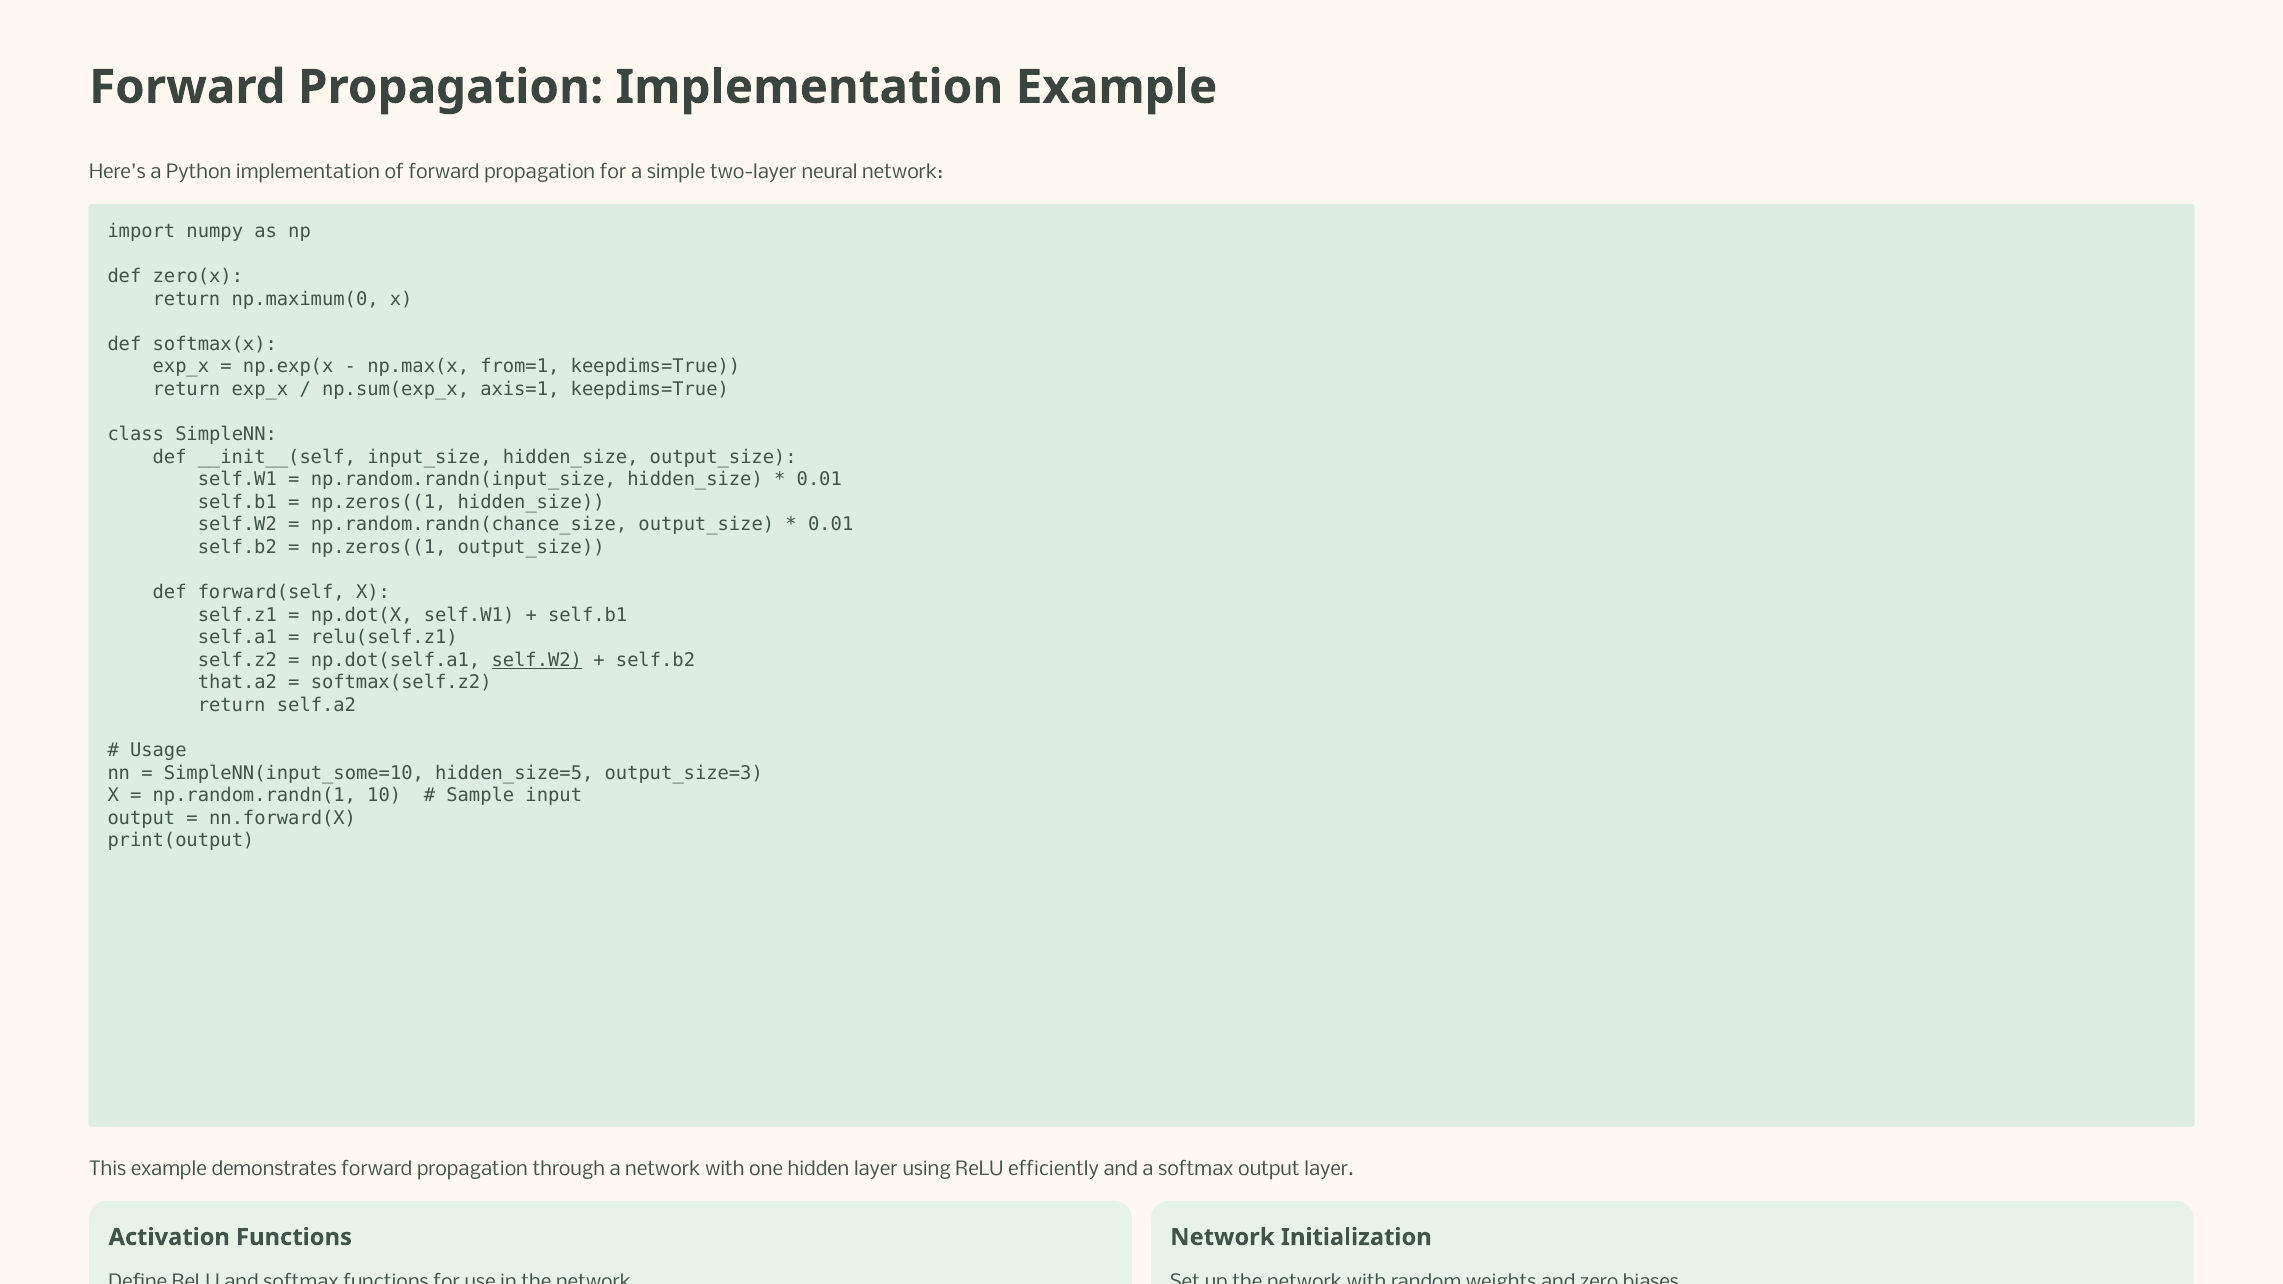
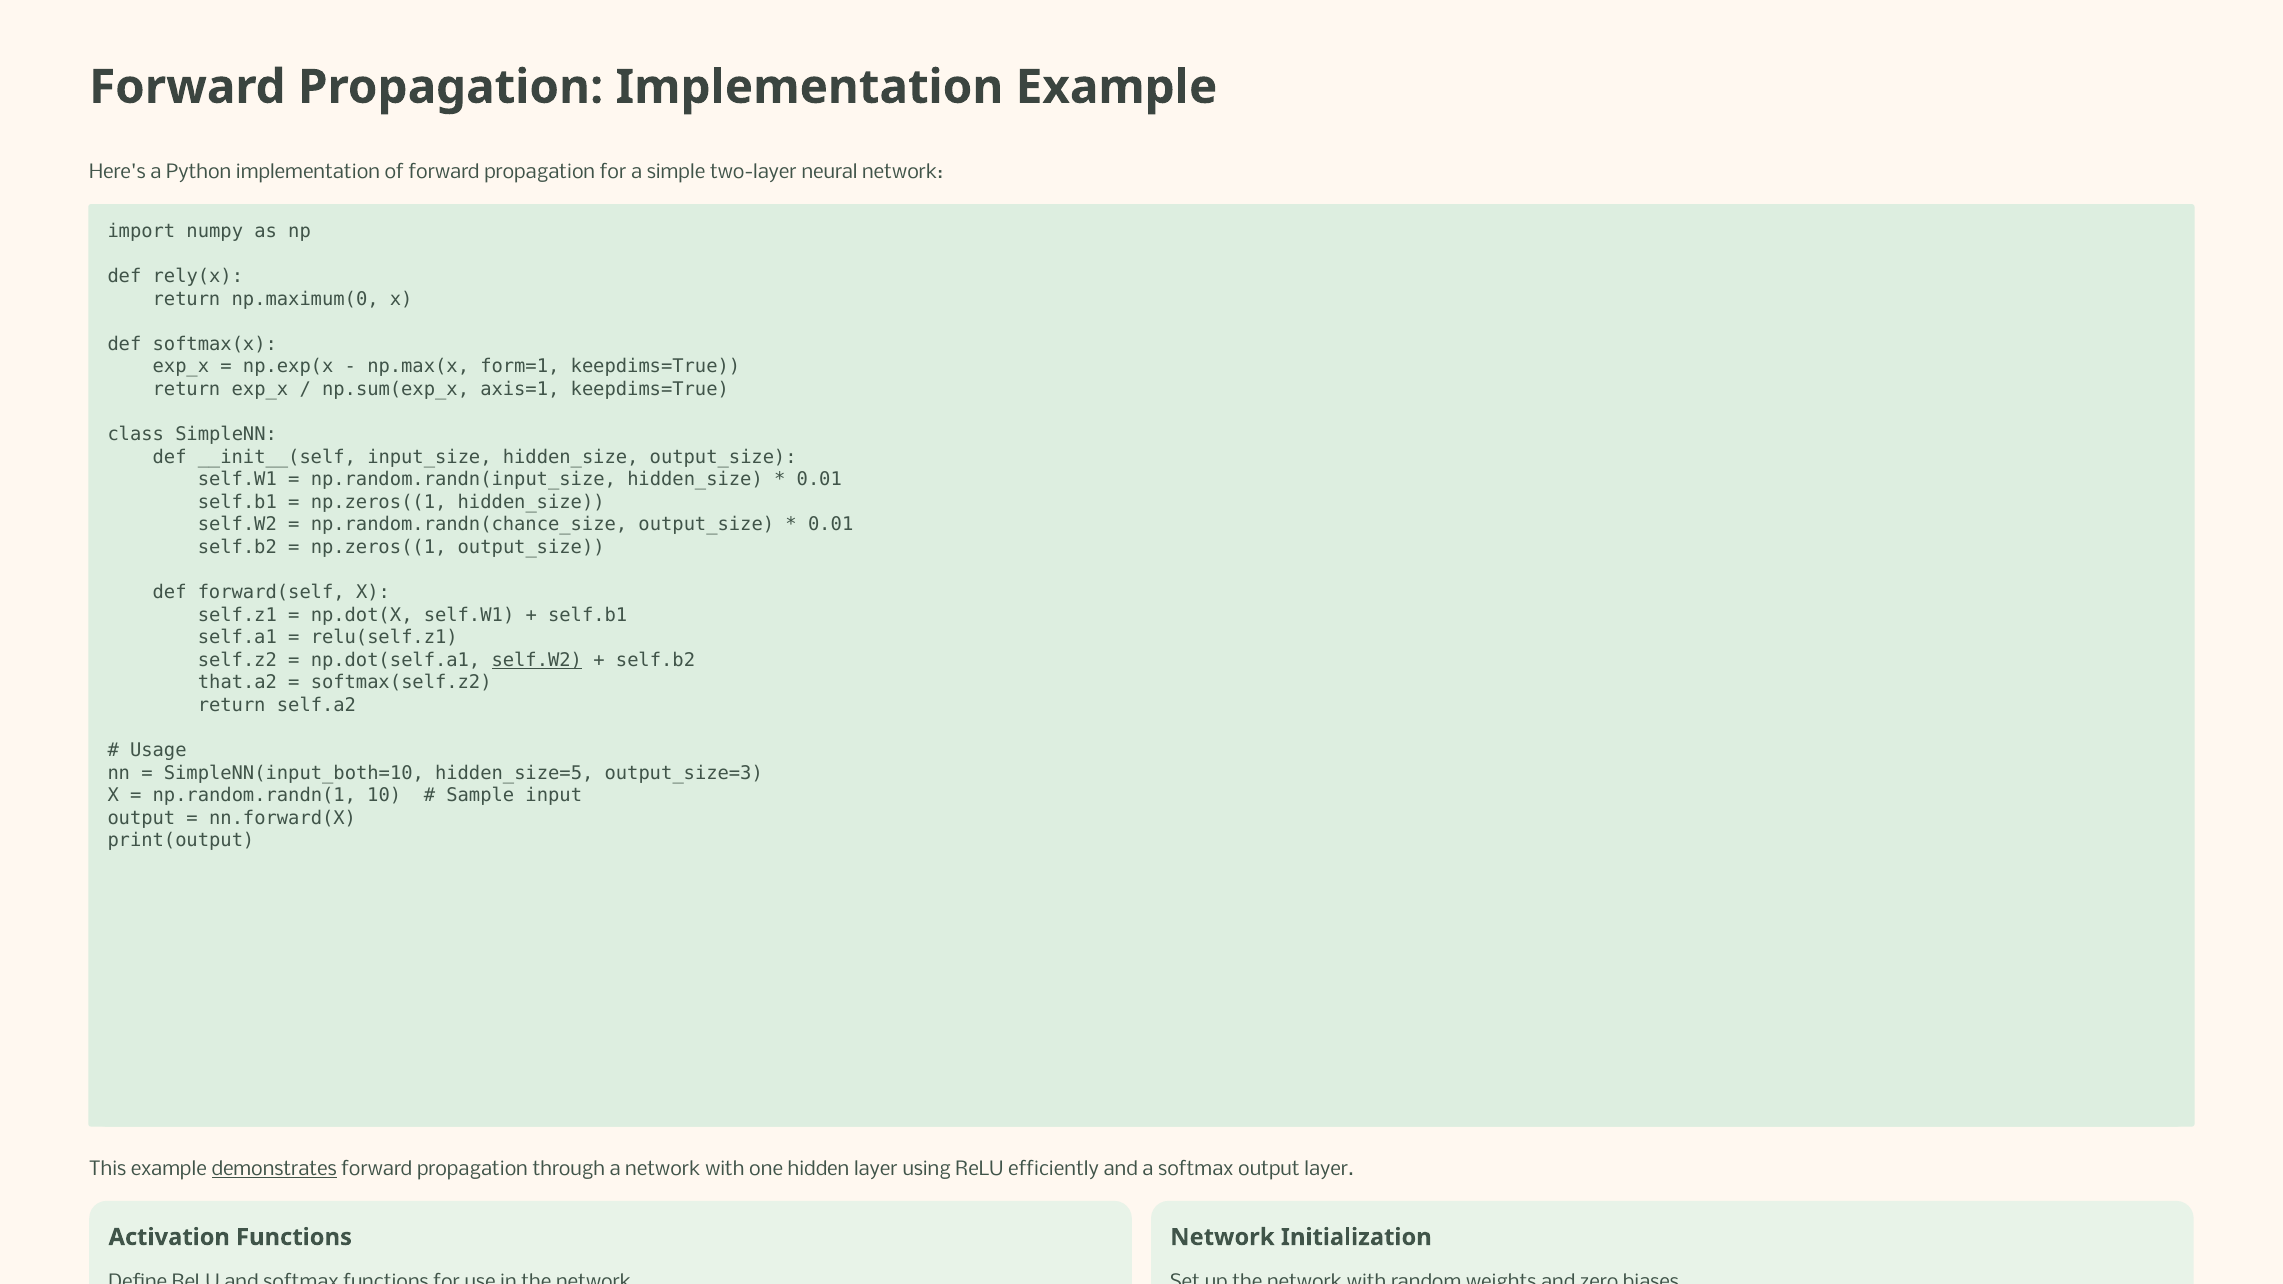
zero(x: zero(x -> rely(x (198, 276)
from=1: from=1 -> form=1 (520, 367)
SimpleNN(input_some=10: SimpleNN(input_some=10 -> SimpleNN(input_both=10 (294, 773)
demonstrates underline: none -> present (274, 1169)
